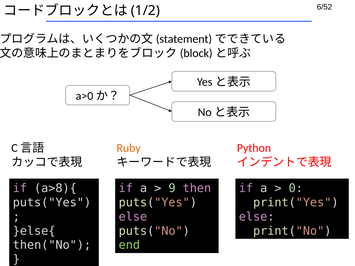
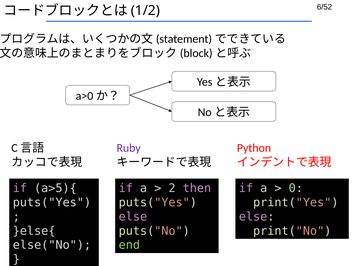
Ruby colour: orange -> purple (129, 148)
a>8){: a>8){ -> a>5){ (55, 188)
9: 9 -> 2 (172, 188)
then("No: then("No -> else("No (52, 245)
